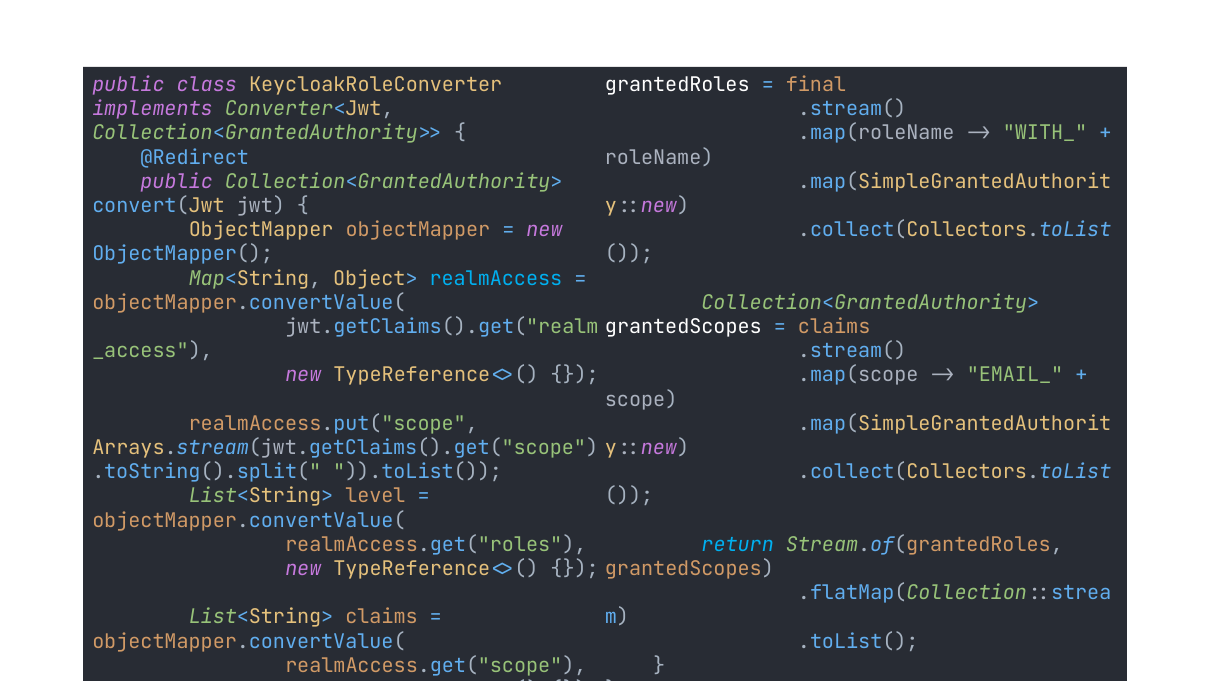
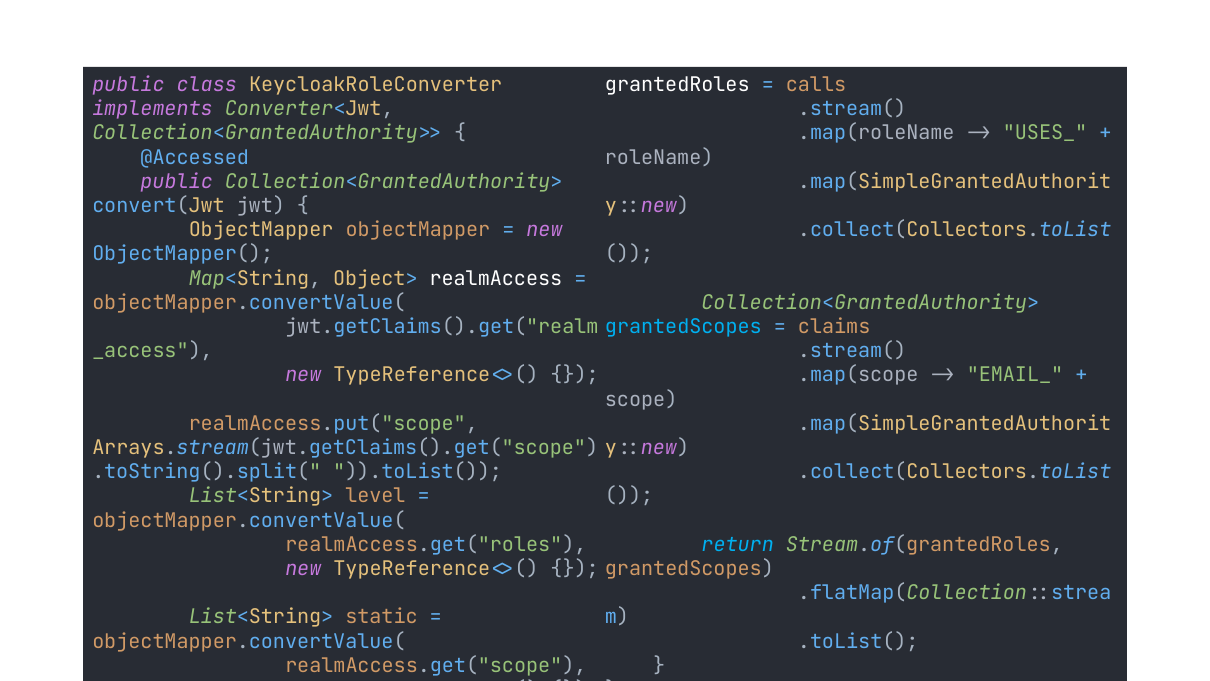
final: final -> calls (816, 85)
WITH_: WITH_ -> USES_ (1045, 133)
@Redirect: @Redirect -> @Accessed (195, 157)
realmAccess colour: light blue -> white (496, 278)
grantedScopes colour: white -> light blue (683, 327)
List<String> claims: claims -> static (381, 617)
